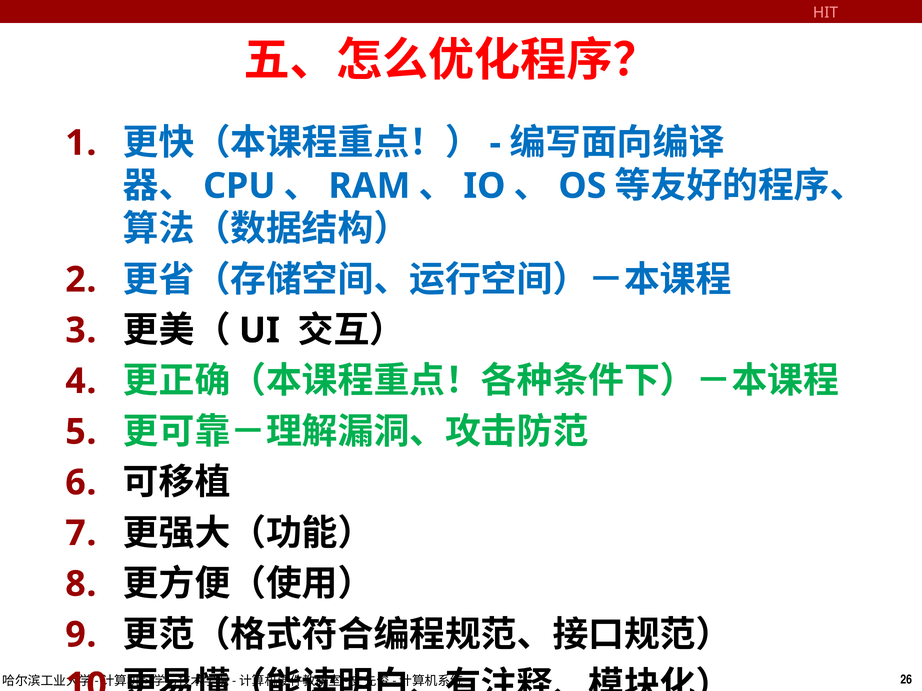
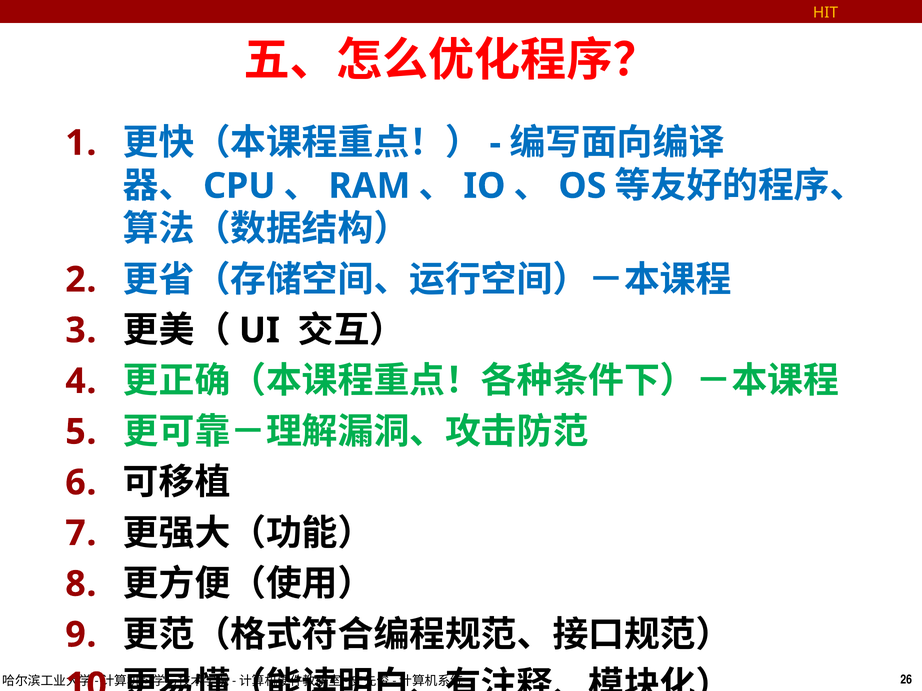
HIT colour: pink -> yellow (826, 13)
